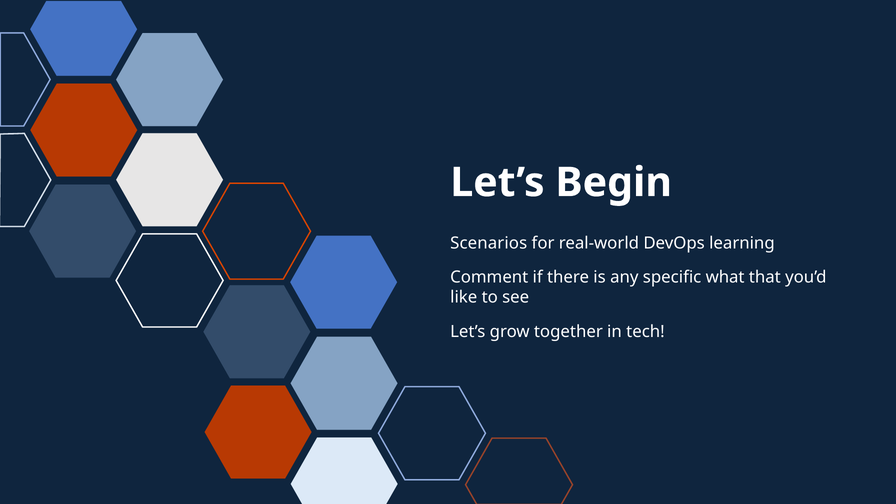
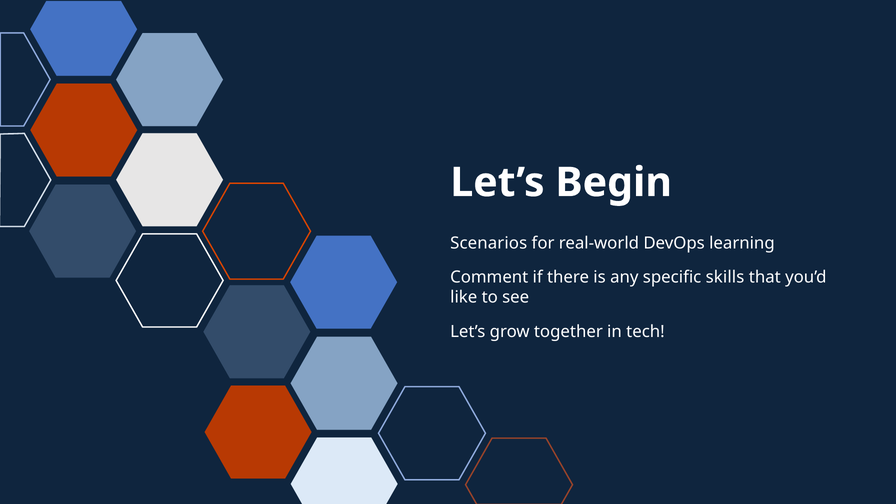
what: what -> skills (725, 277)
